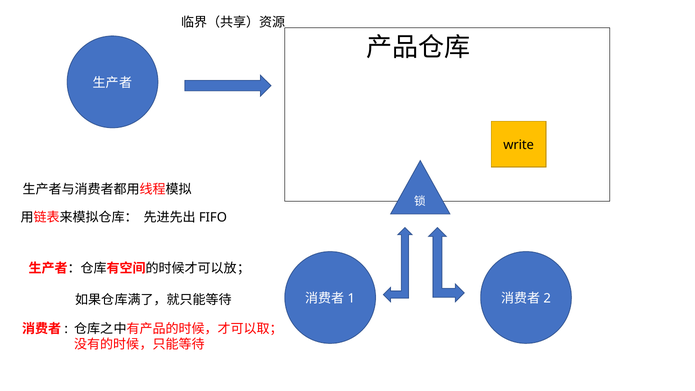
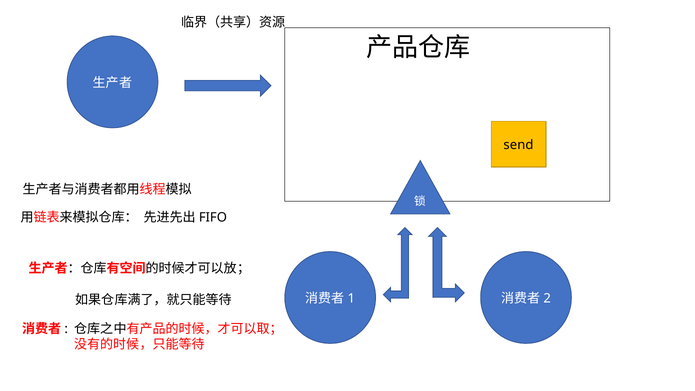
write: write -> send (518, 145)
